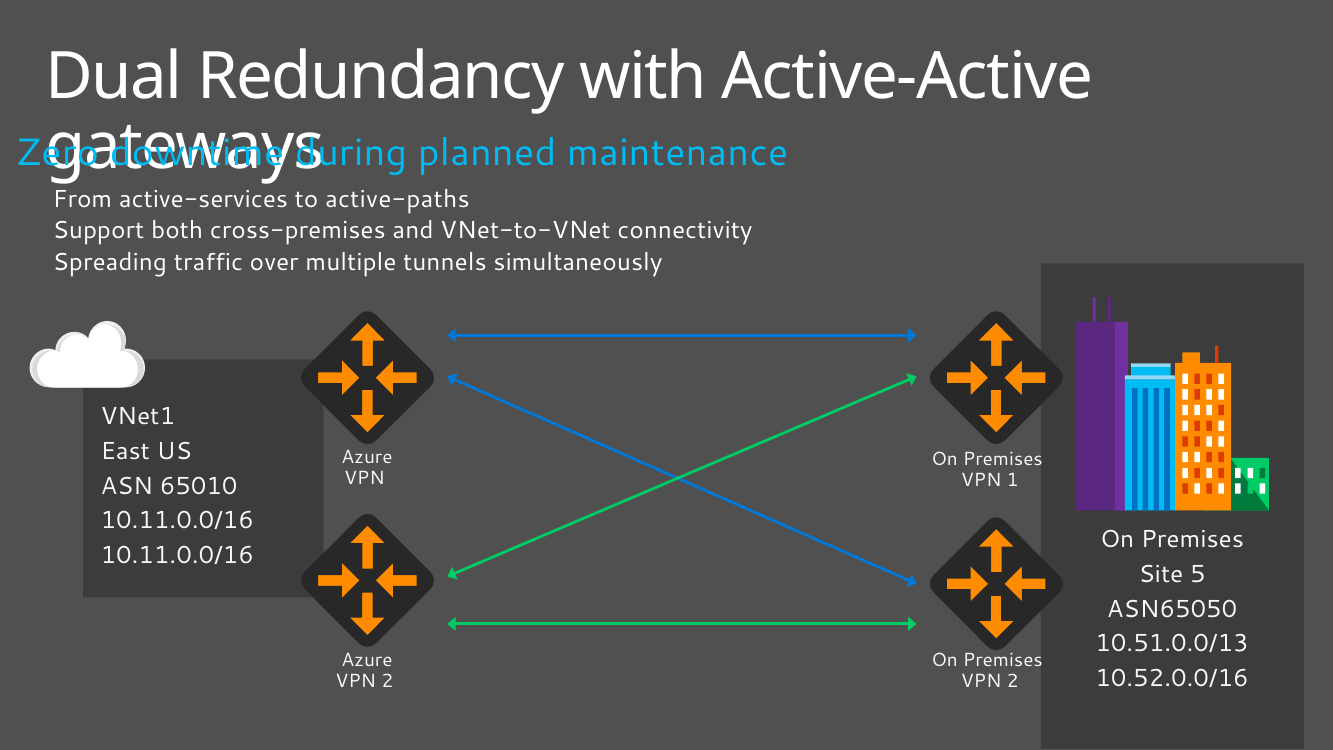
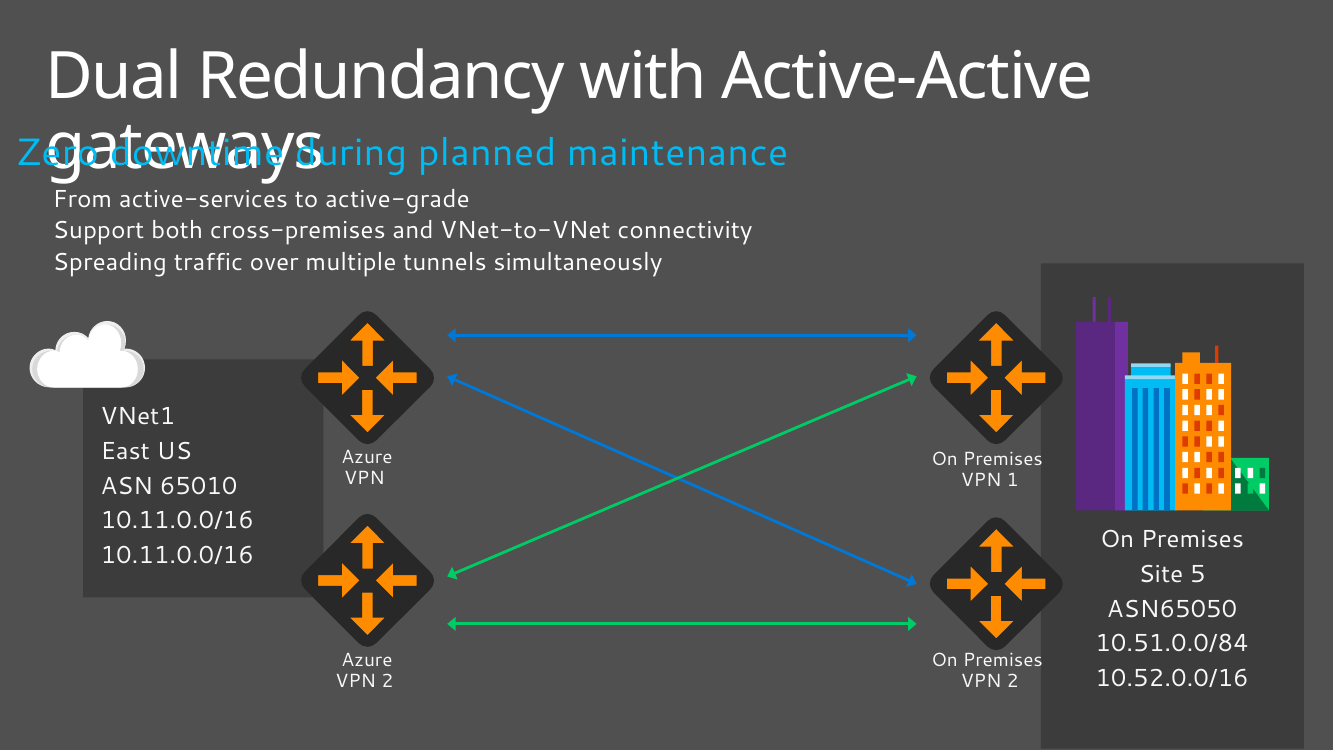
active-paths: active-paths -> active-grade (397, 199)
10.51.0.0/13: 10.51.0.0/13 -> 10.51.0.0/84 (1172, 644)
